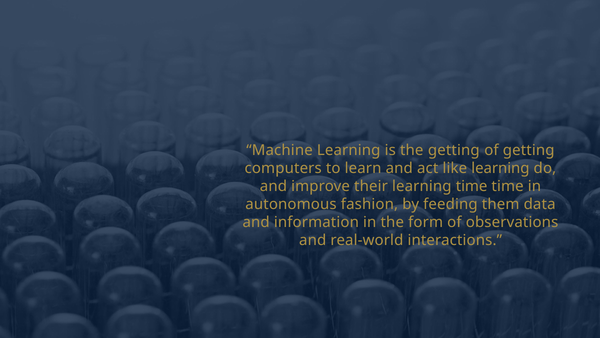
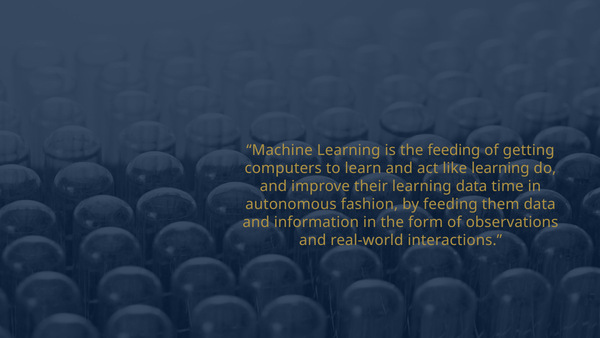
the getting: getting -> feeding (454, 150)
learning time: time -> data (472, 186)
